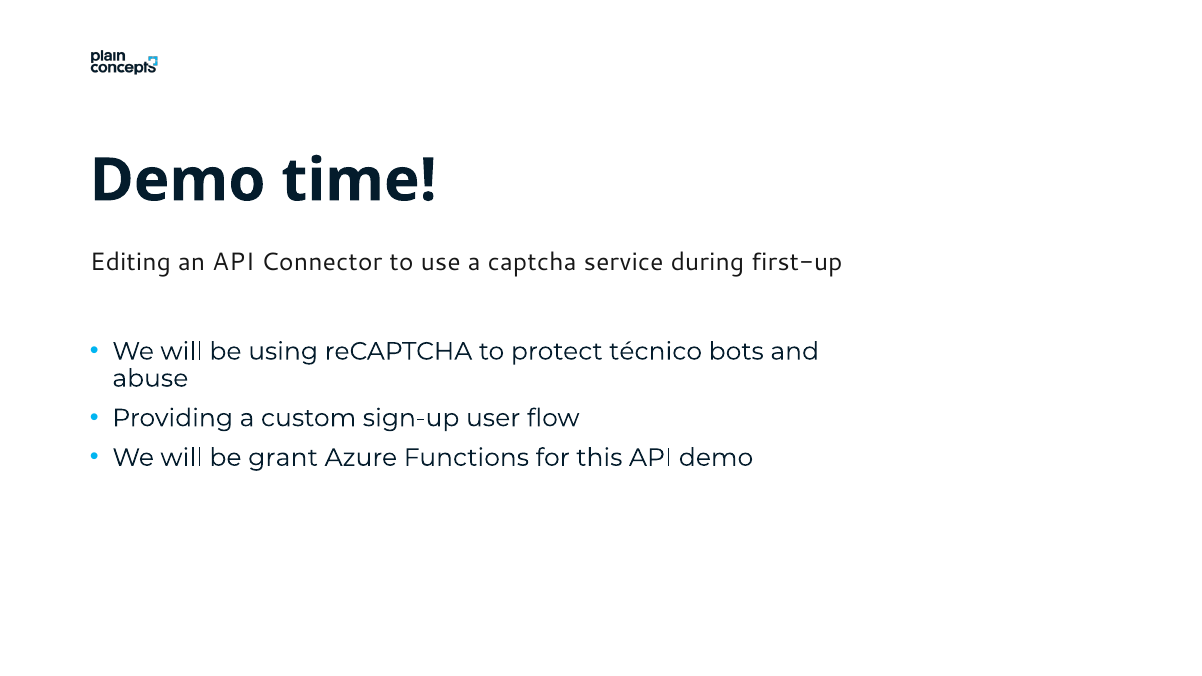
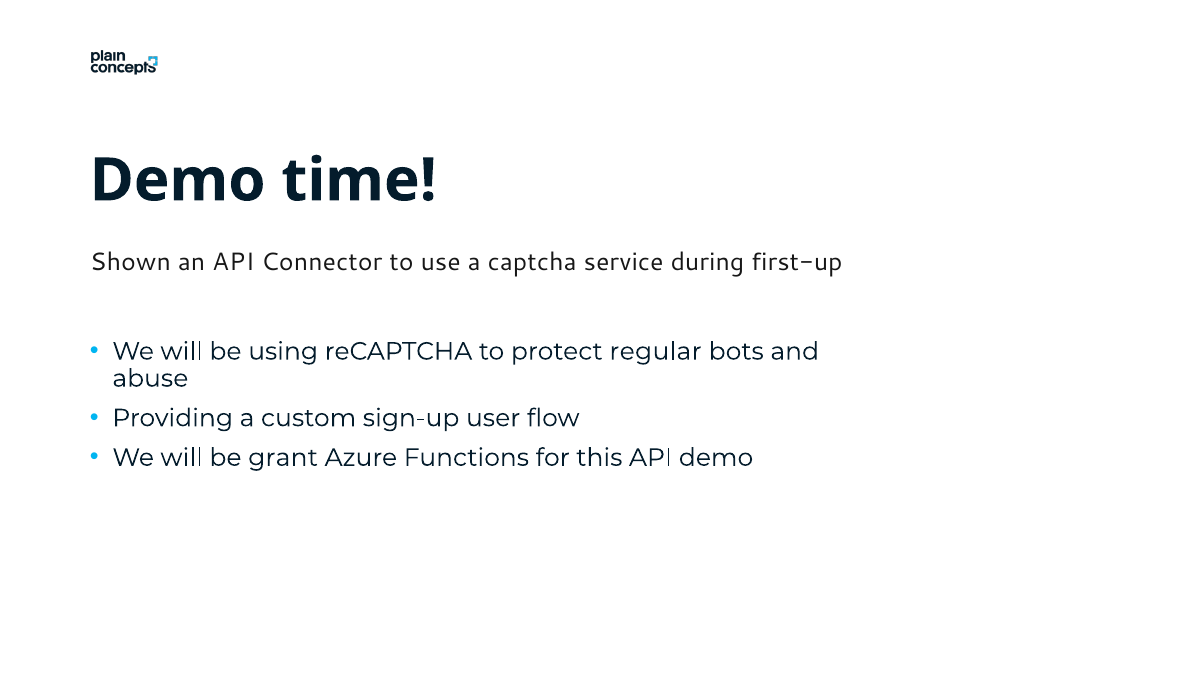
Editing: Editing -> Shown (130, 262)
técnico: técnico -> regular (655, 351)
